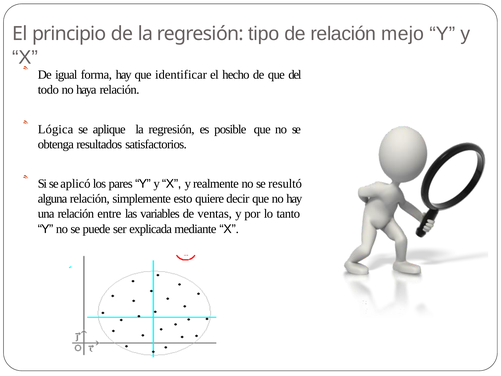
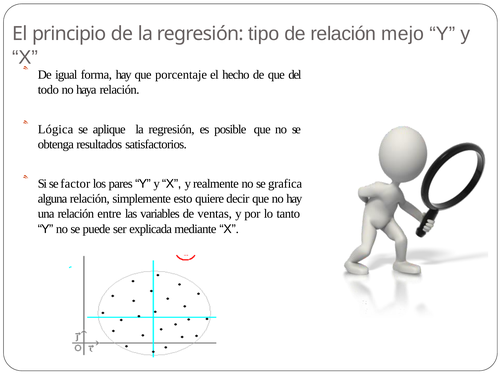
identificar: identificar -> porcentaje (181, 75)
aplicó: aplicó -> factor (75, 184)
resultó: resultó -> grafica (285, 184)
